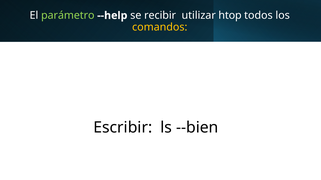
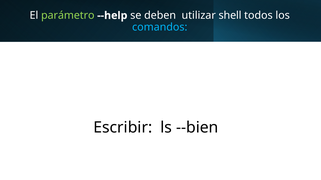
recibir: recibir -> deben (160, 16)
htop: htop -> shell (230, 16)
comandos colour: yellow -> light blue (160, 27)
